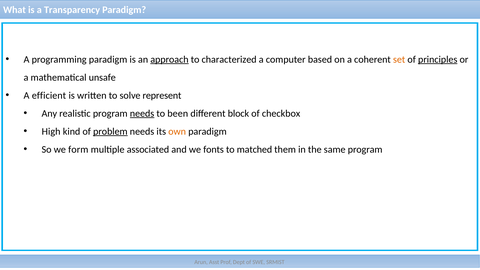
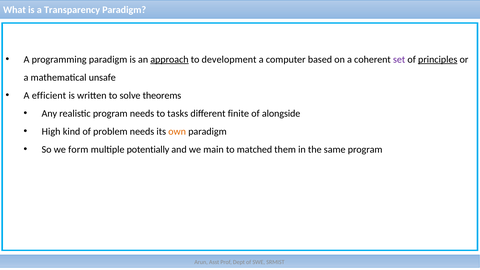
characterized: characterized -> development (229, 59)
set colour: orange -> purple (399, 59)
represent: represent -> theorems (162, 95)
needs underline: present -> none (142, 113)
been: been -> tasks (178, 113)
block: block -> finite (238, 113)
checkbox: checkbox -> alongside (281, 113)
problem underline: present -> none (110, 131)
associated: associated -> potentially (148, 149)
fonts: fonts -> main (213, 149)
